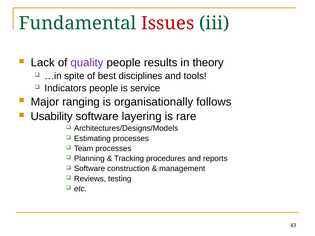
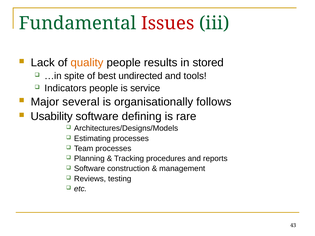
quality colour: purple -> orange (87, 63)
theory: theory -> stored (208, 63)
disciplines: disciplines -> undirected (140, 76)
ranging: ranging -> several (81, 102)
layering: layering -> defining (142, 116)
